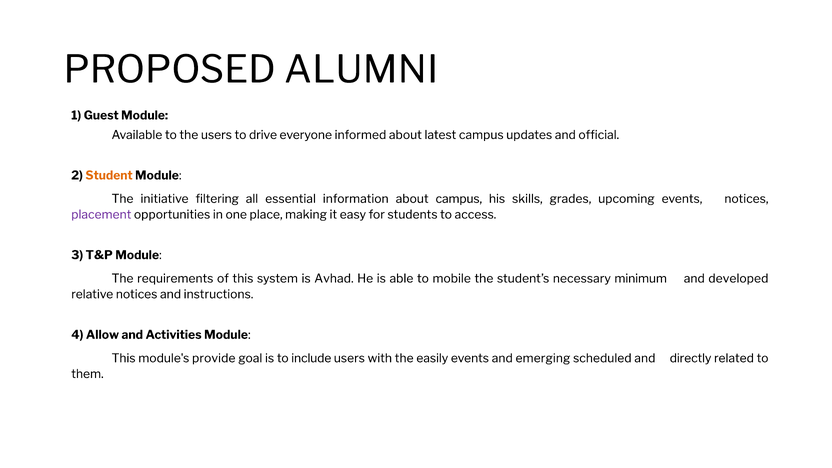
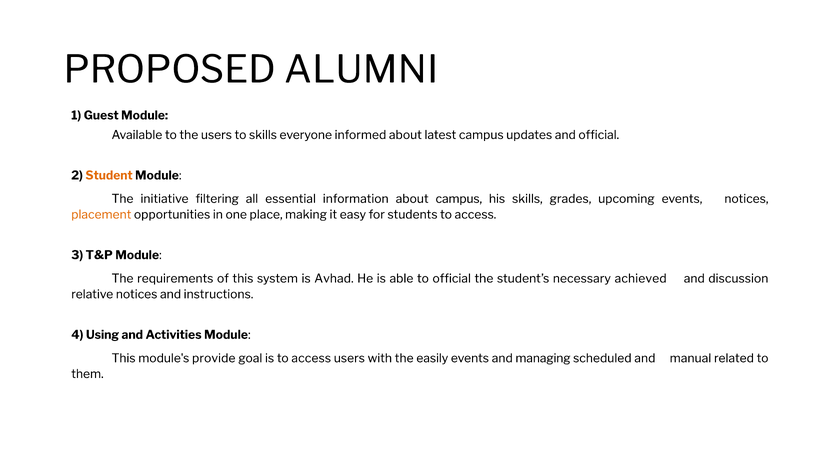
to drive: drive -> skills (263, 135)
placement colour: purple -> orange (101, 215)
to mobile: mobile -> official (452, 279)
minimum: minimum -> achieved (641, 279)
developed: developed -> discussion (738, 279)
Allow: Allow -> Using (102, 335)
is to include: include -> access (311, 358)
emerging: emerging -> managing (543, 358)
directly: directly -> manual (690, 358)
